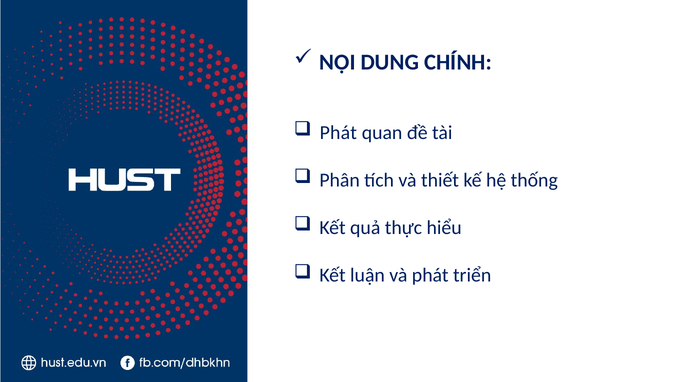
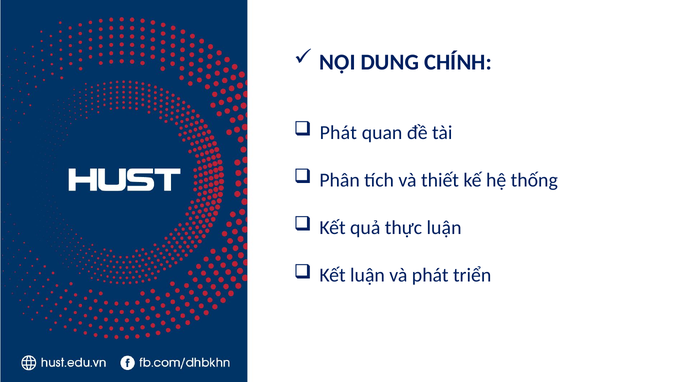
thực hiểu: hiểu -> luận (444, 228)
